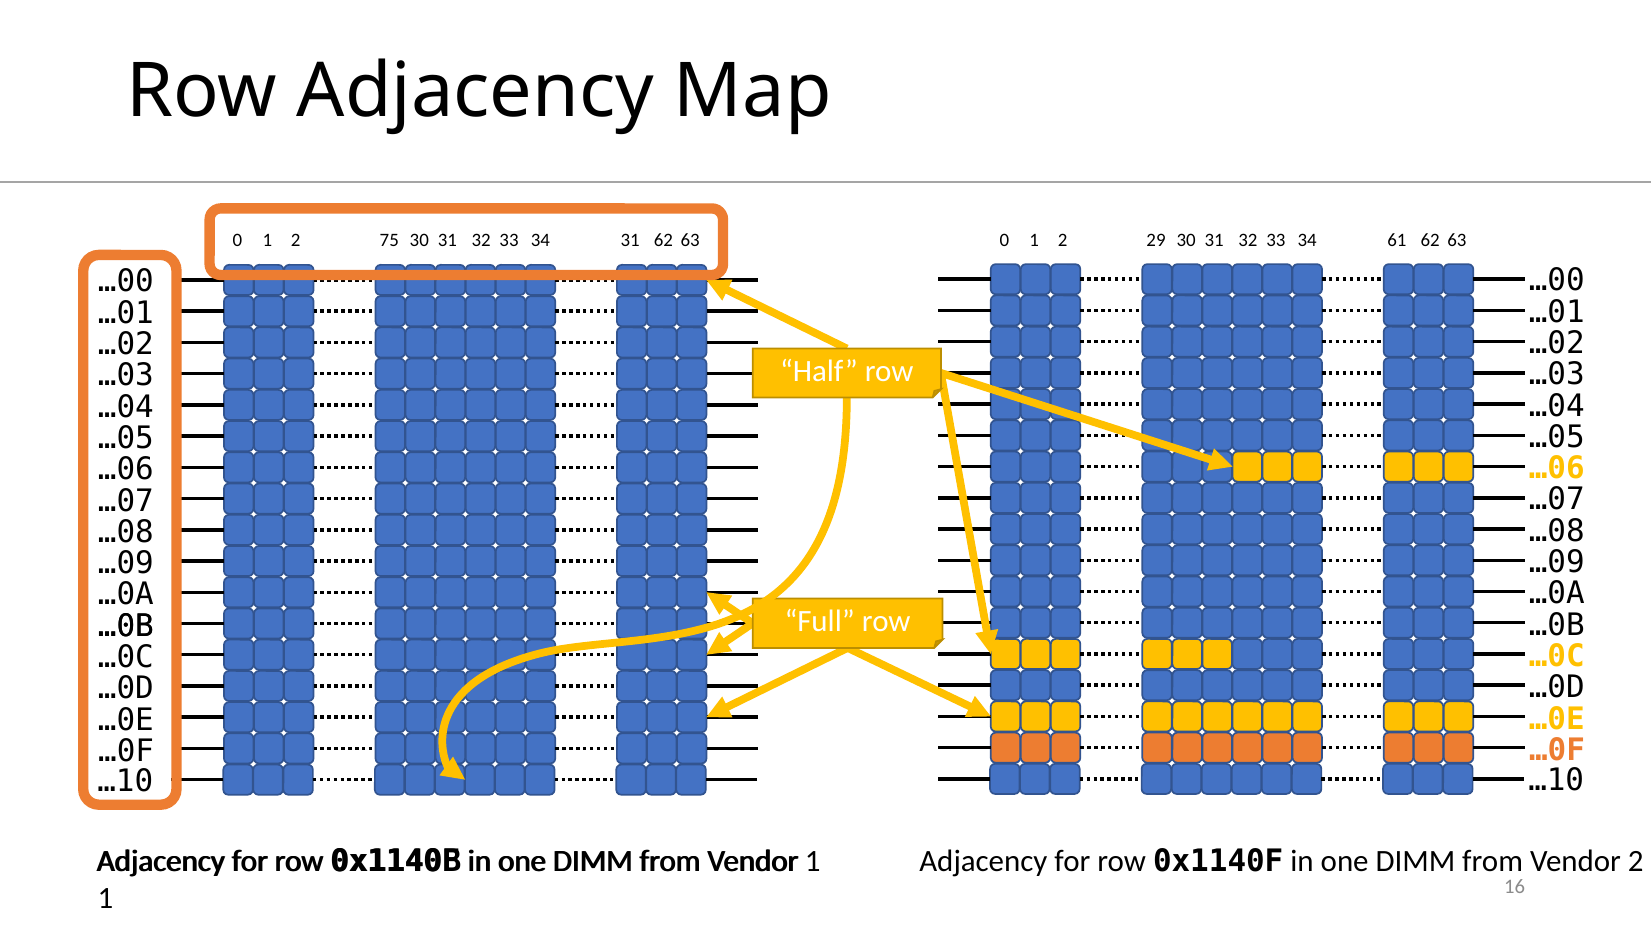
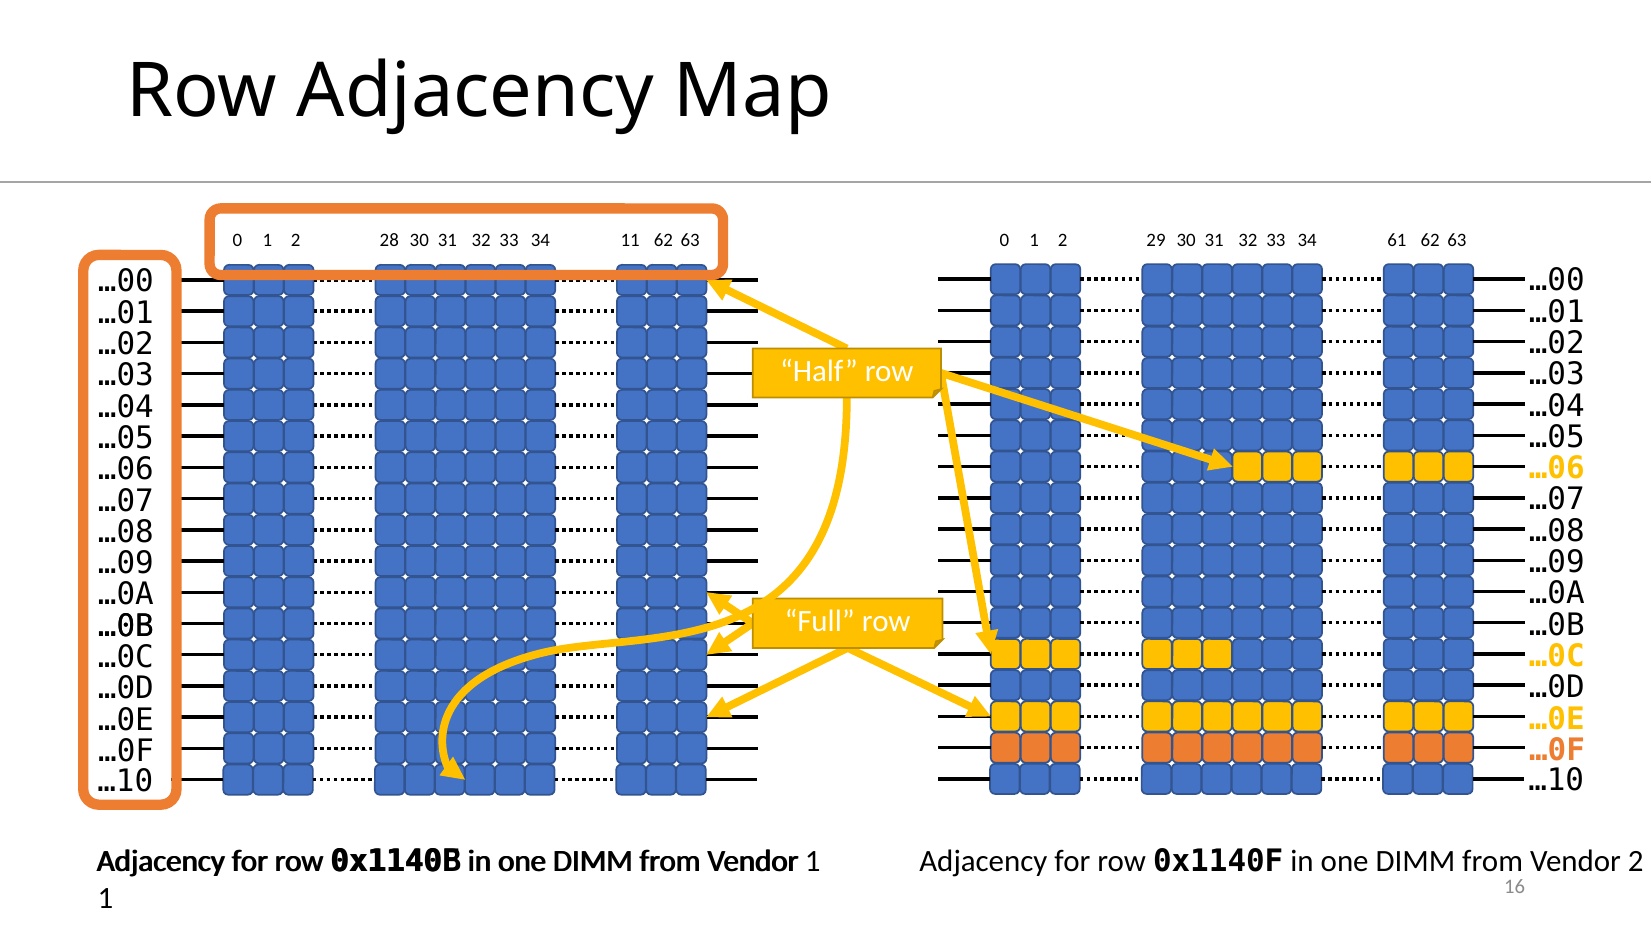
75: 75 -> 28 (389, 240)
34 31: 31 -> 11 (630, 240)
